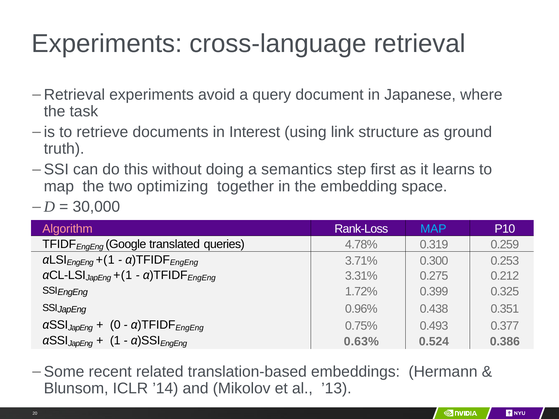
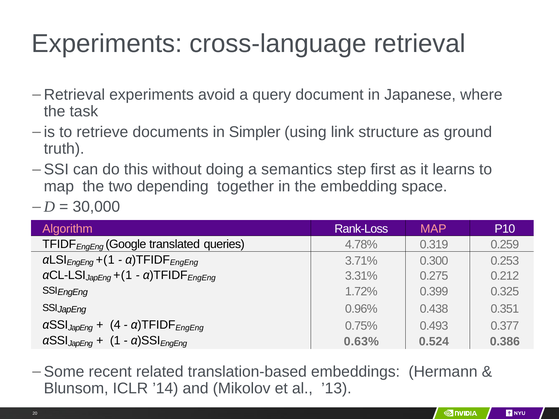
Interest: Interest -> Simpler (255, 132)
optimizing: optimizing -> depending (173, 186)
MAP colour: light blue -> pink (433, 229)
0: 0 -> 4 (115, 325)
